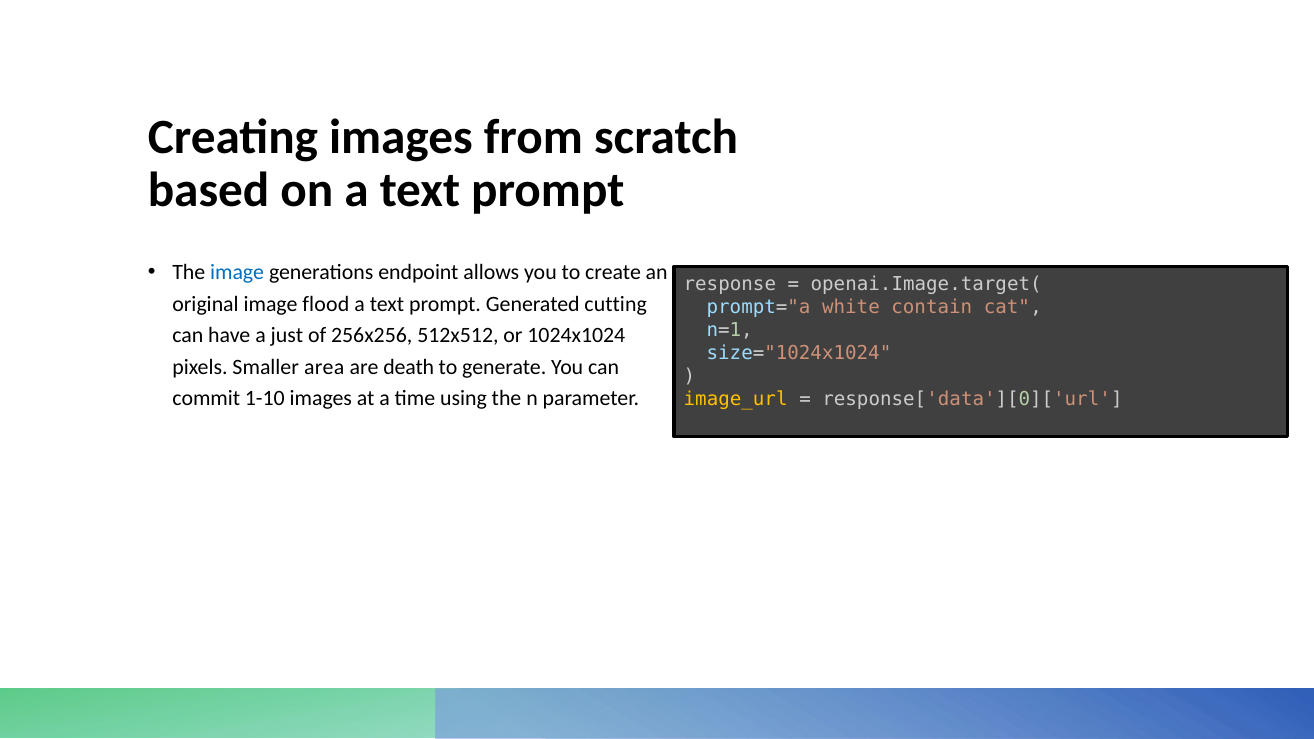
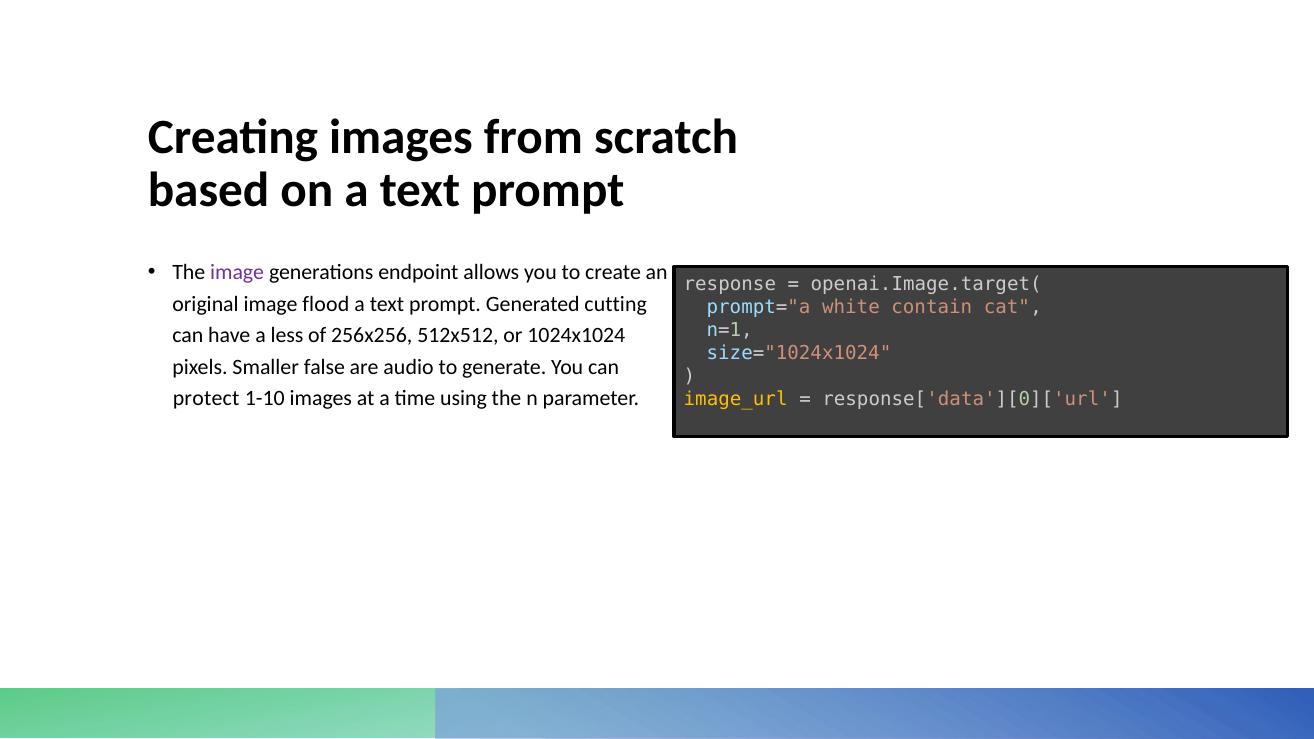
image colour: blue -> purple (237, 273)
just: just -> less (287, 335)
area: area -> false (324, 367)
death: death -> audio (409, 367)
commit: commit -> protect (206, 398)
